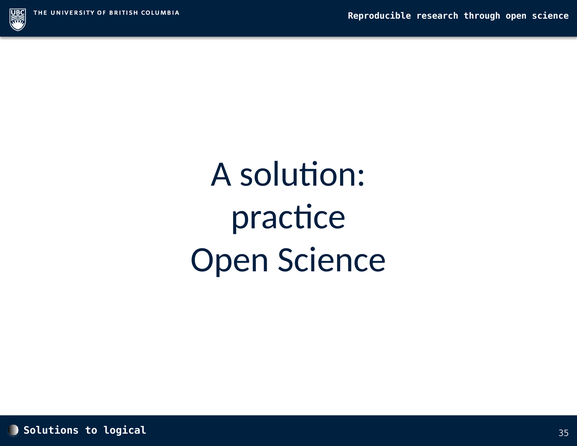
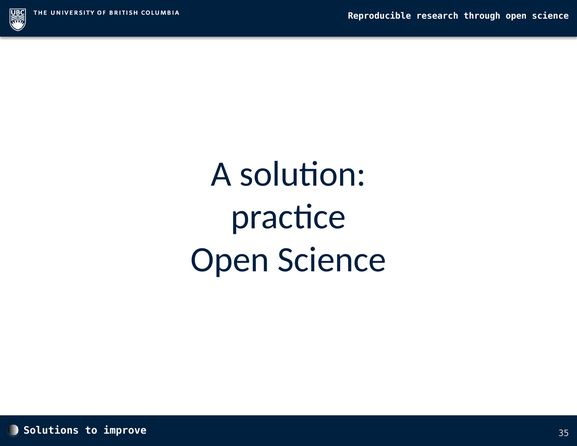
logical: logical -> improve (125, 430)
